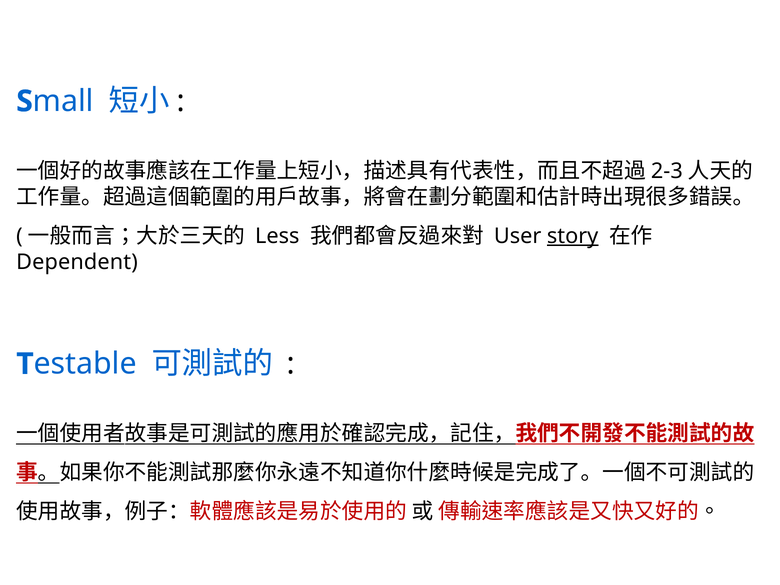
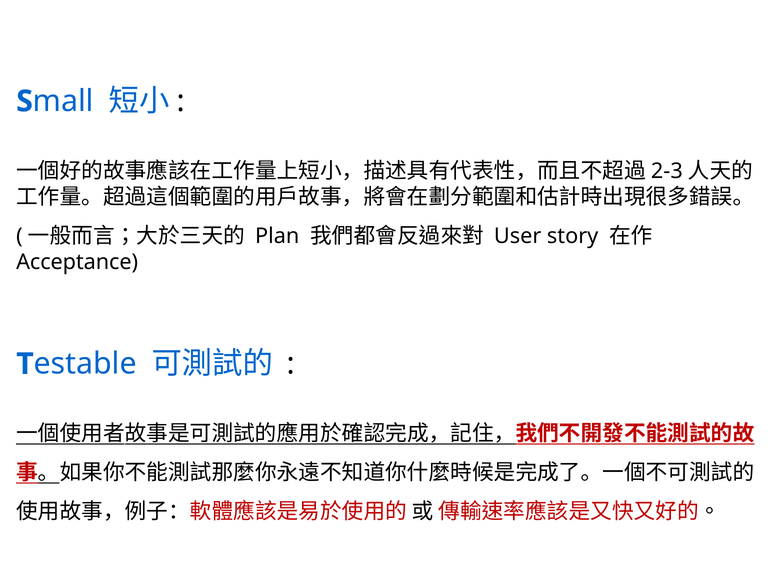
Less: Less -> Plan (277, 236)
story underline: present -> none (573, 236)
Dependent: Dependent -> Acceptance (77, 262)
